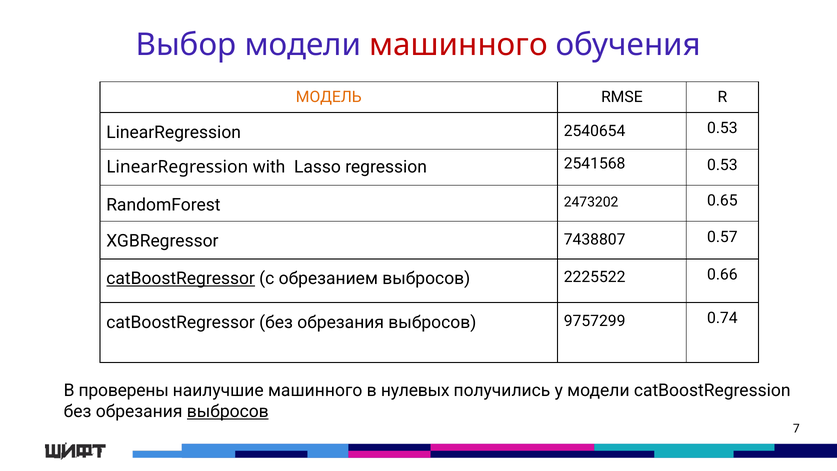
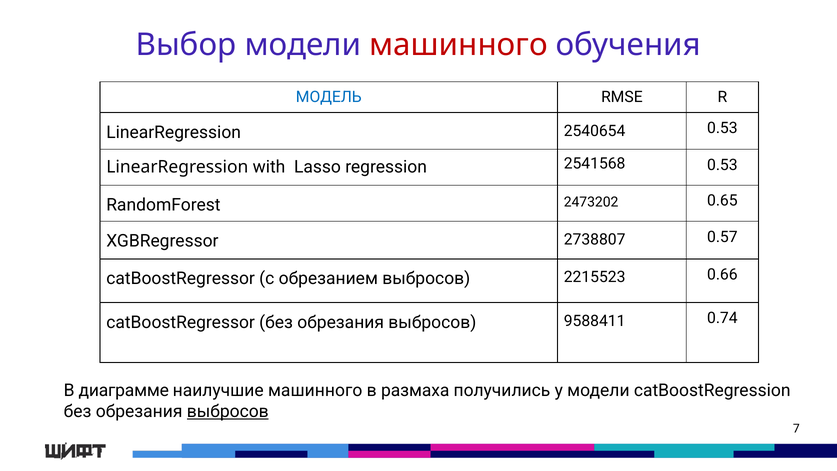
МОДЕЛЬ colour: orange -> blue (329, 97)
7438807: 7438807 -> 2738807 (595, 240)
catBoostRegressor underline: present -> none (181, 279)
2225522: 2225522 -> 2215523 (595, 277)
9757299: 9757299 -> 9588411 (595, 321)
проверены: проверены -> диаграмме (124, 390)
нулевых: нулевых -> размаха (415, 390)
